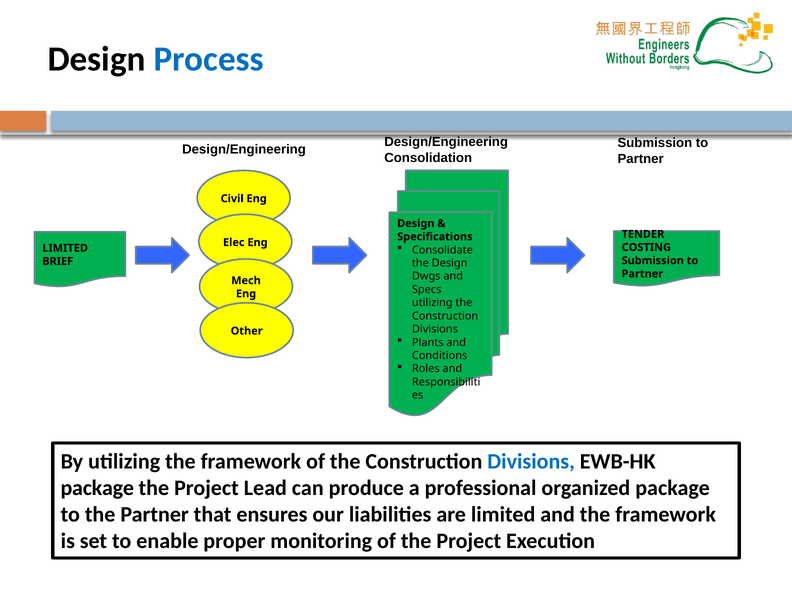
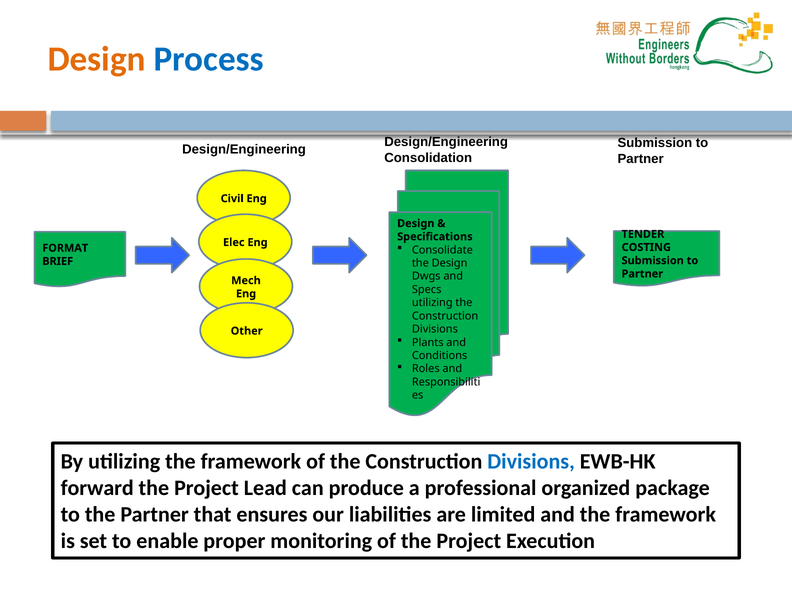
Design colour: black -> orange (97, 59)
LIMITED: LIMITED -> FORMAT (65, 248)
package: package -> forward (97, 488)
